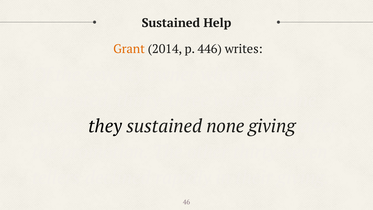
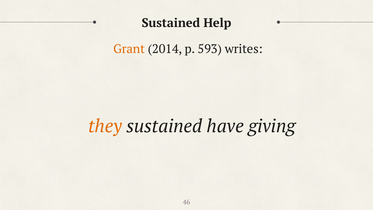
446: 446 -> 593 (210, 49)
they colour: black -> orange (105, 126)
none: none -> have (225, 126)
